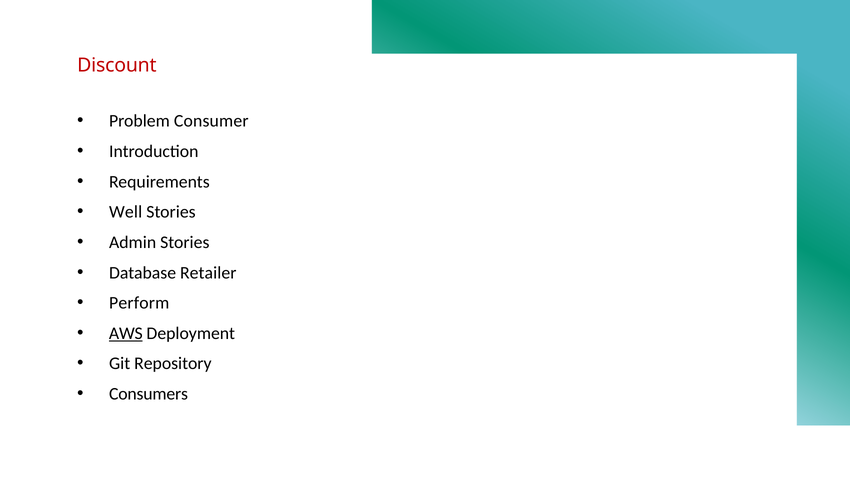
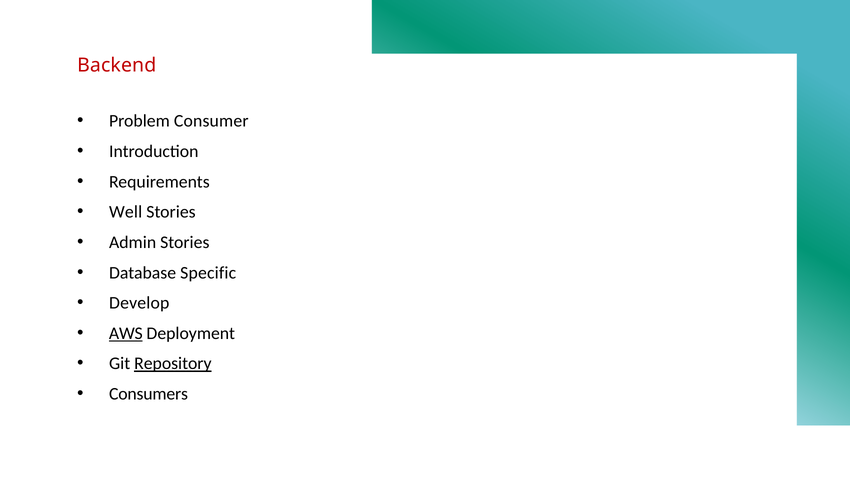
Discount: Discount -> Backend (117, 65)
Retailer: Retailer -> Specific (208, 273)
Perform: Perform -> Develop (139, 303)
Repository underline: none -> present (173, 364)
